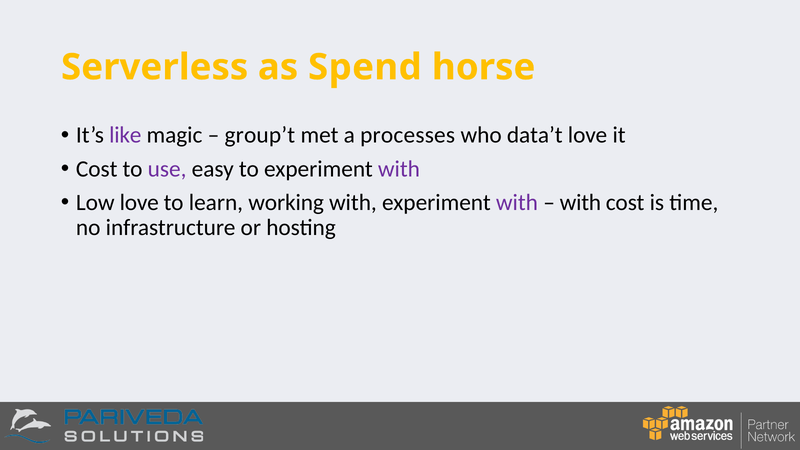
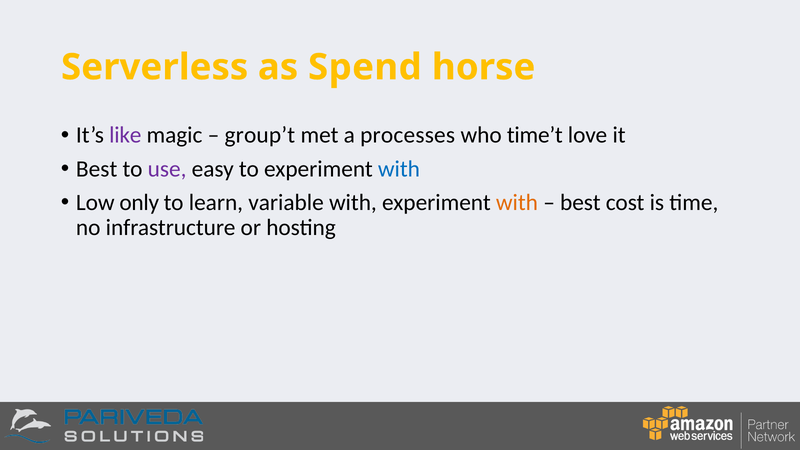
data’t: data’t -> time’t (535, 135)
Cost: Cost -> Best (97, 169)
with colour: purple -> blue (399, 169)
Low love: love -> only (139, 202)
working: working -> variable (286, 202)
with colour: purple -> orange (517, 202)
with: with -> best (580, 202)
